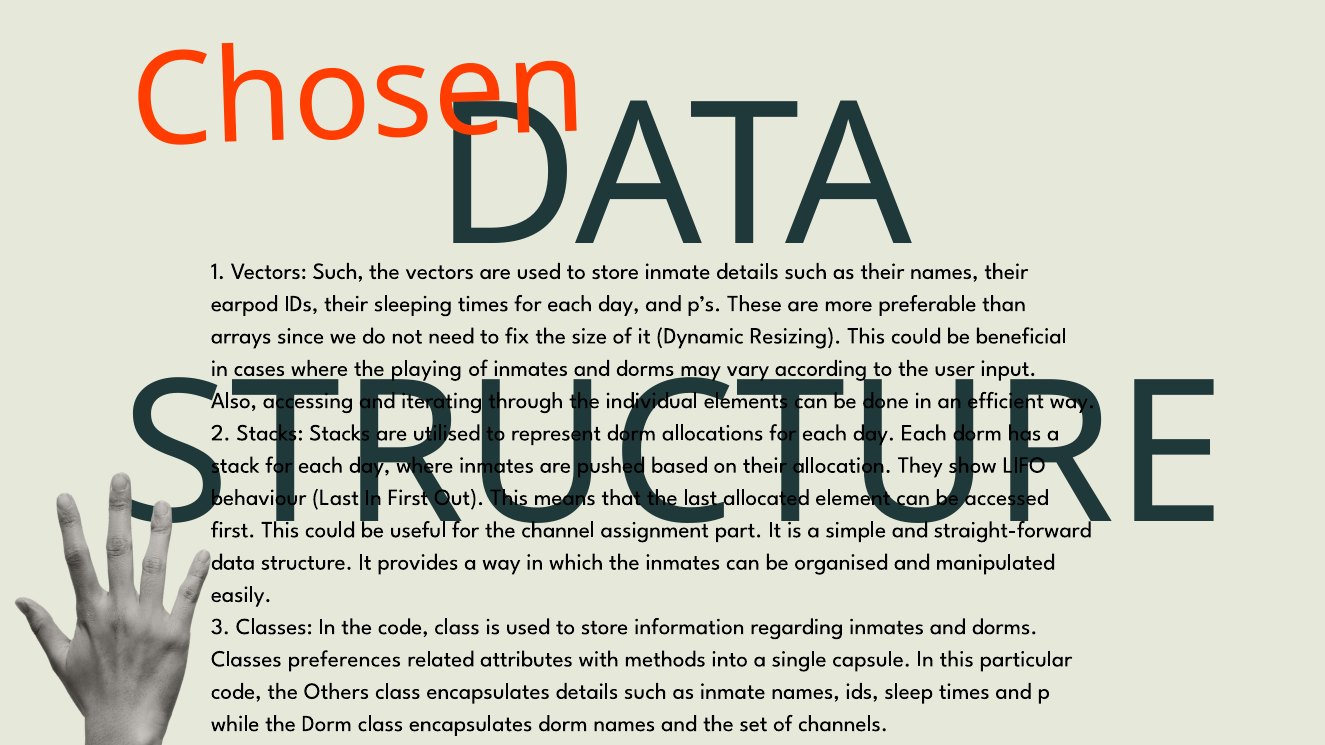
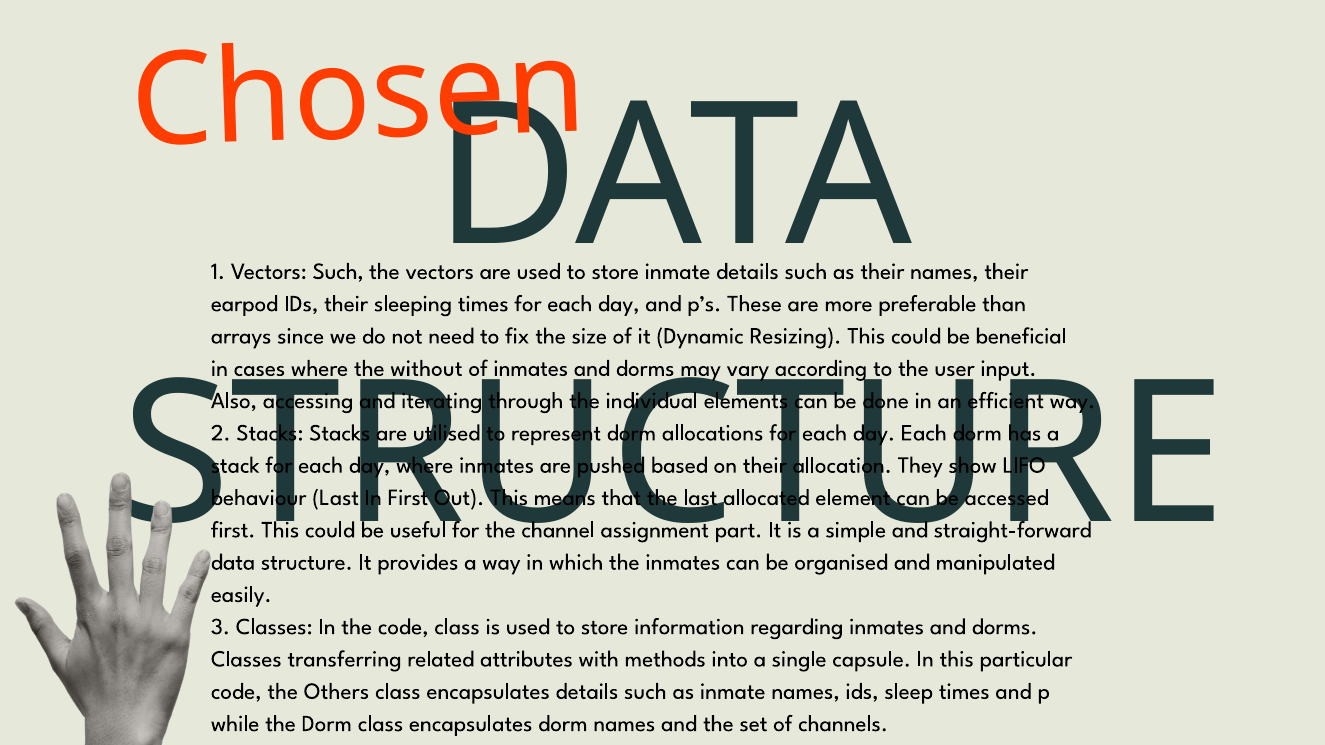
playing: playing -> without (426, 368)
preferences: preferences -> transferring (345, 659)
